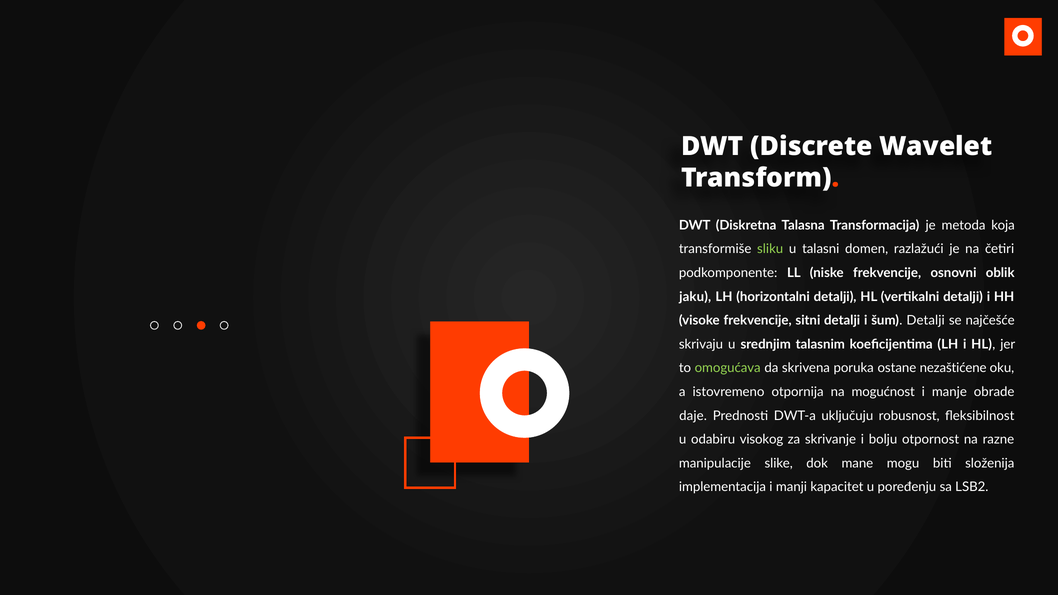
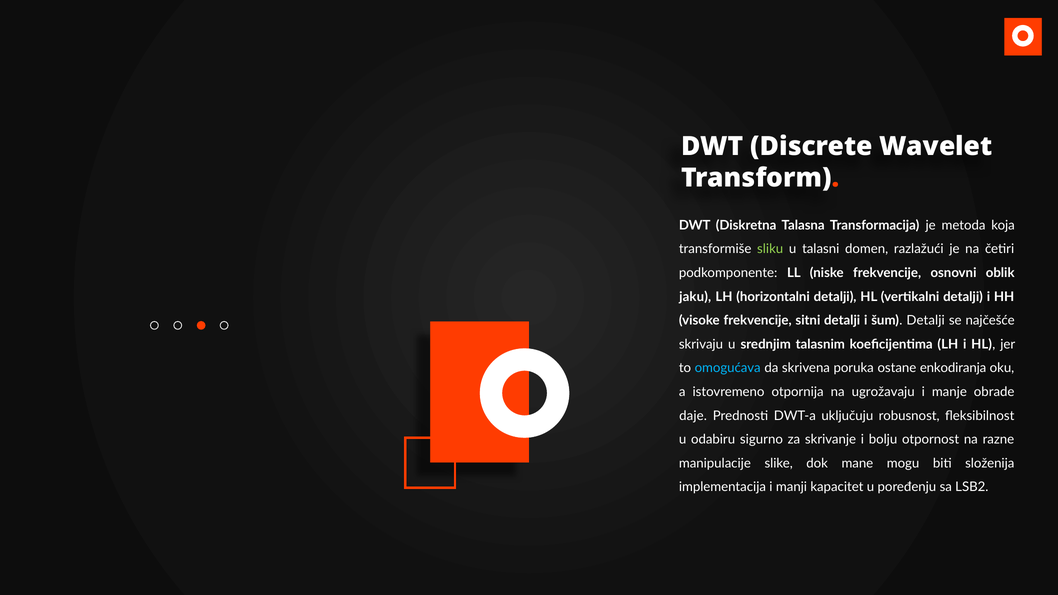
omogućava colour: light green -> light blue (728, 368)
nezaštićene: nezaštićene -> enkodiranja (953, 368)
mogućnost: mogućnost -> ugrožavaju (883, 392)
visokog: visokog -> sigurno (761, 440)
